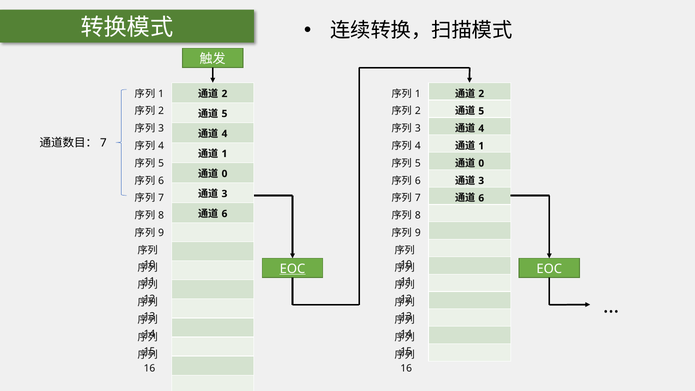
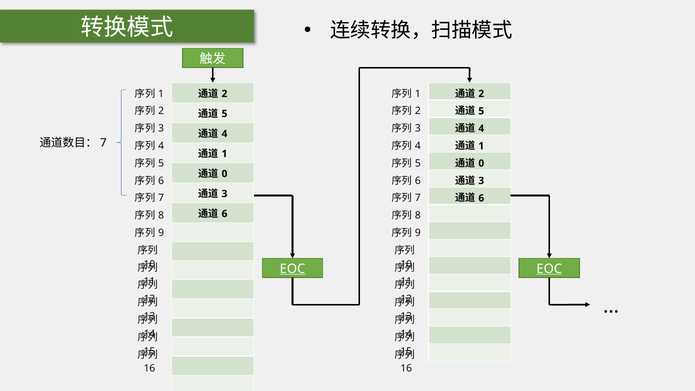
EOC underline: none -> present (549, 269)
